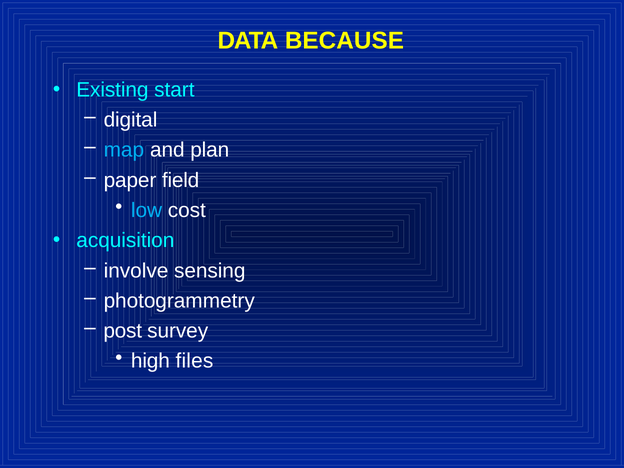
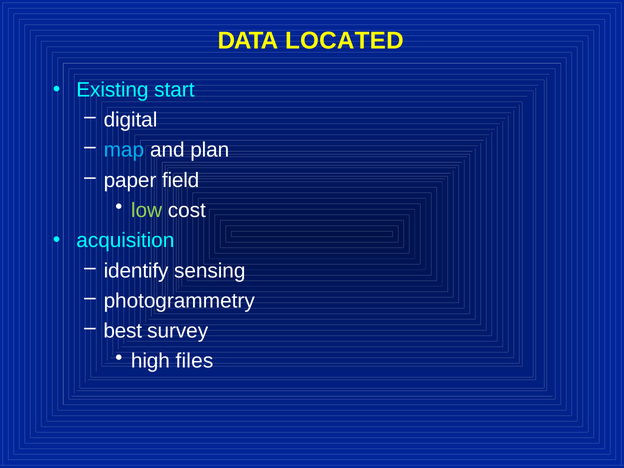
BECAUSE: BECAUSE -> LOCATED (344, 41)
low colour: light blue -> light green (146, 210)
involve: involve -> identify (136, 271)
post: post -> best (123, 331)
